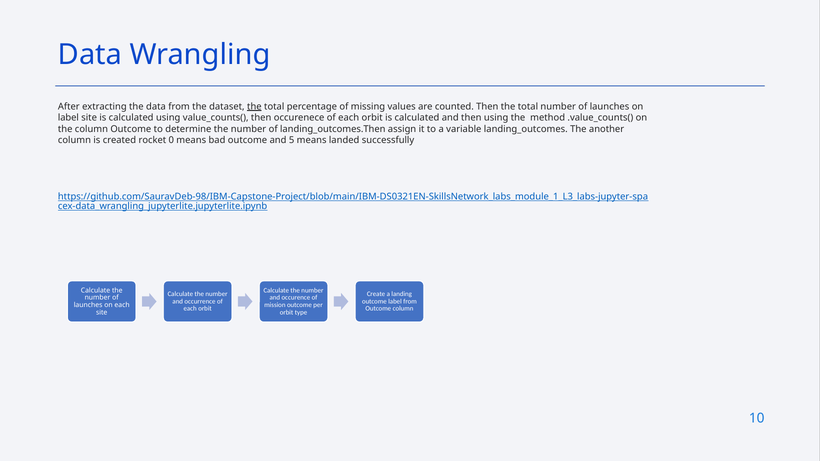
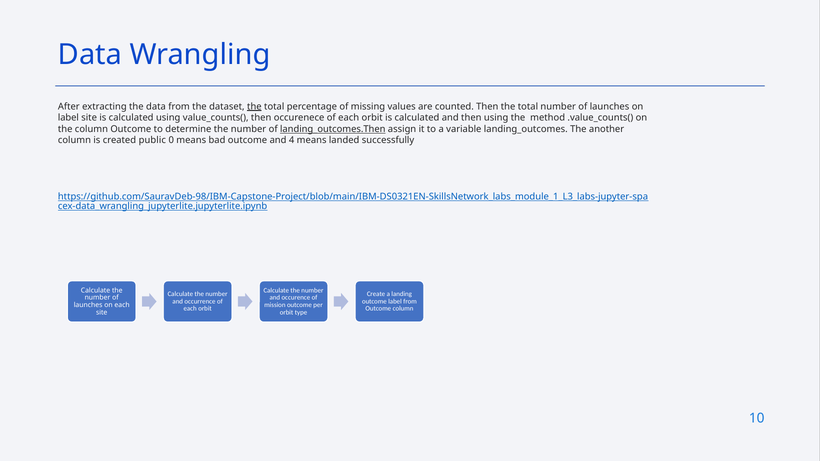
landing_outcomes.Then underline: none -> present (333, 129)
rocket: rocket -> public (152, 140)
5: 5 -> 4 (292, 140)
